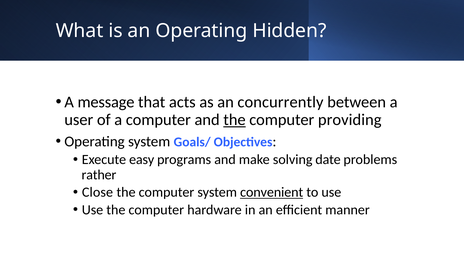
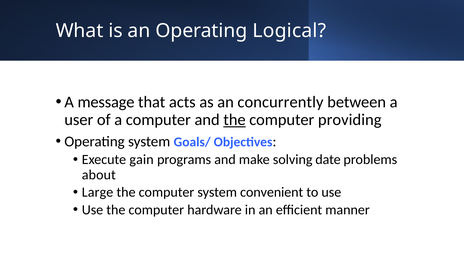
Hidden: Hidden -> Logical (289, 31)
easy: easy -> gain (142, 160)
rather: rather -> about (99, 175)
Close: Close -> Large (98, 192)
convenient underline: present -> none (272, 192)
